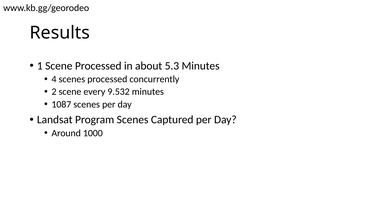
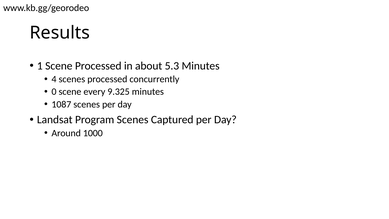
2: 2 -> 0 (54, 92)
9.532: 9.532 -> 9.325 (119, 92)
